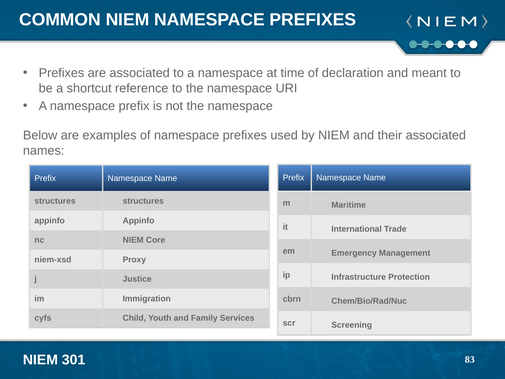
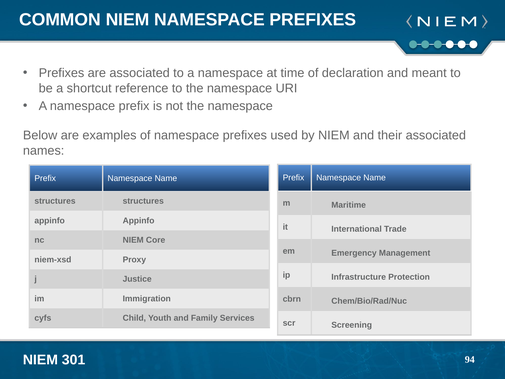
83: 83 -> 94 (470, 359)
